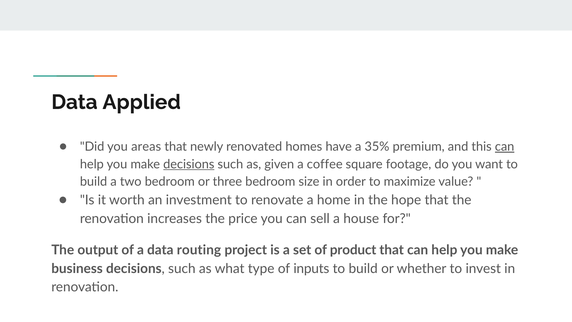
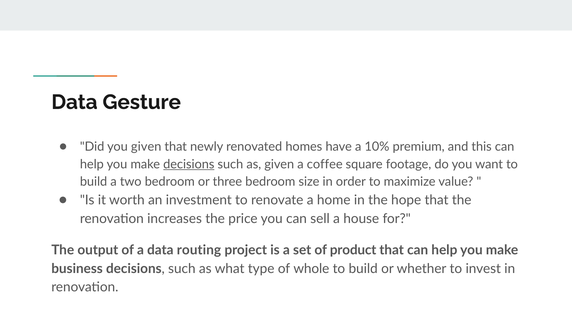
Applied: Applied -> Gesture (142, 102)
you areas: areas -> given (146, 147)
35%: 35% -> 10% (377, 147)
can underline: present -> none (505, 147)
inputs: inputs -> whole (311, 268)
